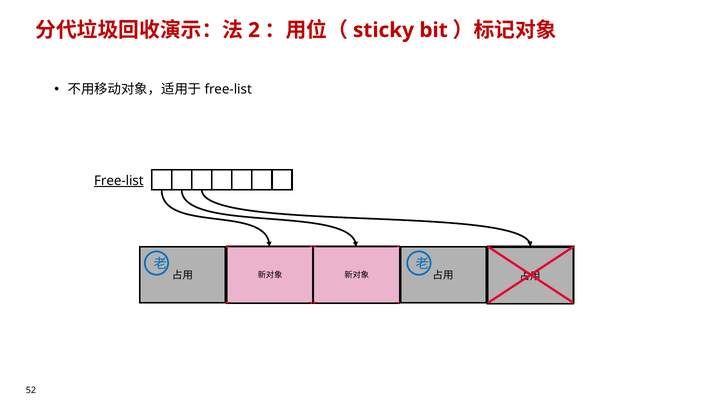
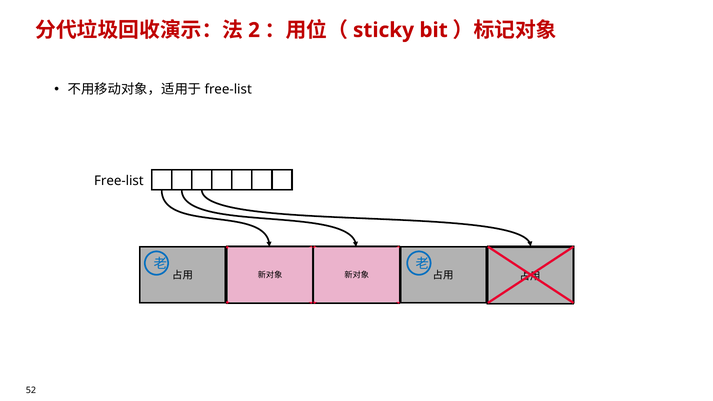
Free-list underline: present -> none (119, 181)
